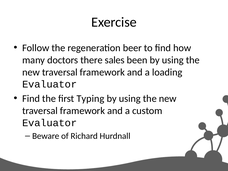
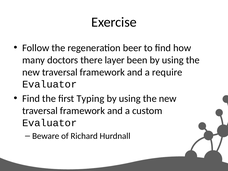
sales: sales -> layer (115, 60)
loading: loading -> require (167, 72)
